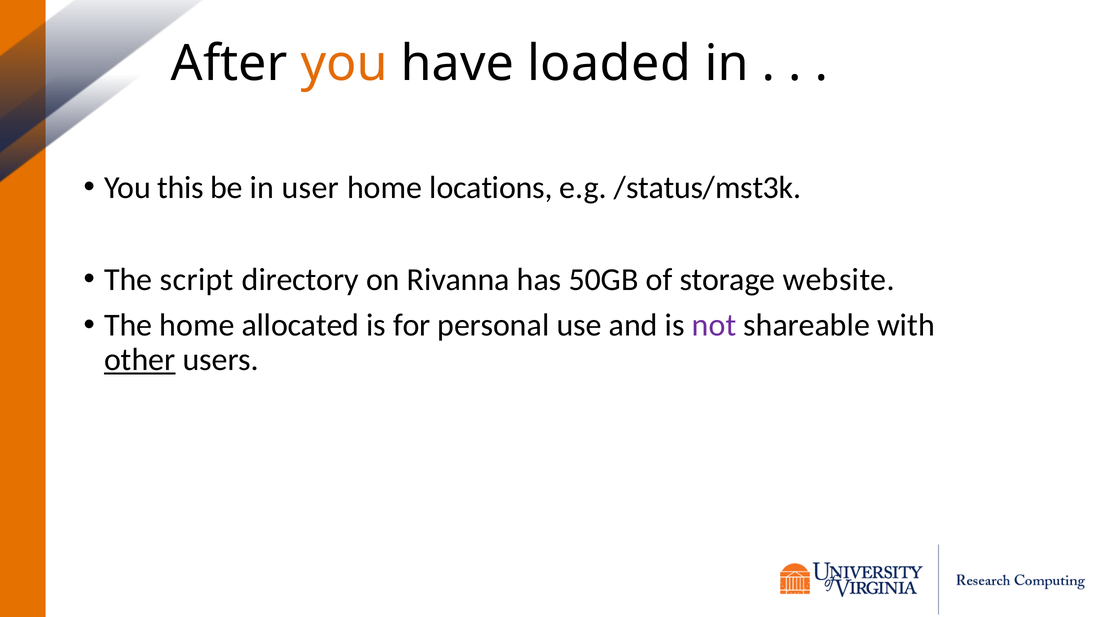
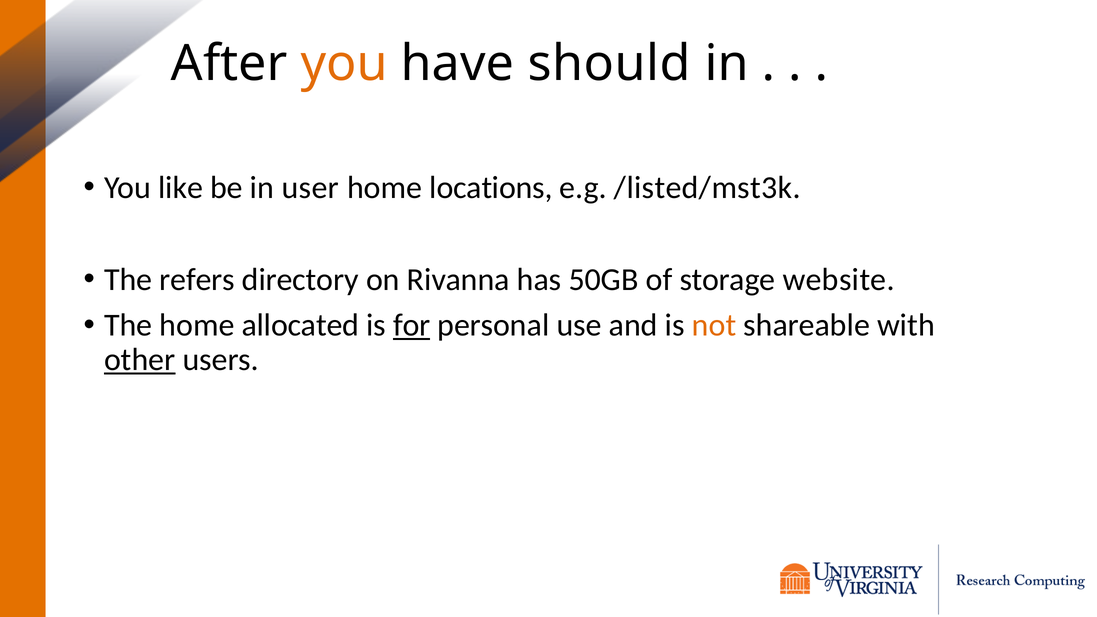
loaded: loaded -> should (609, 64)
this: this -> like (180, 188)
/status/mst3k: /status/mst3k -> /listed/mst3k (707, 188)
script: script -> refers (197, 279)
for underline: none -> present (412, 325)
not colour: purple -> orange (714, 325)
